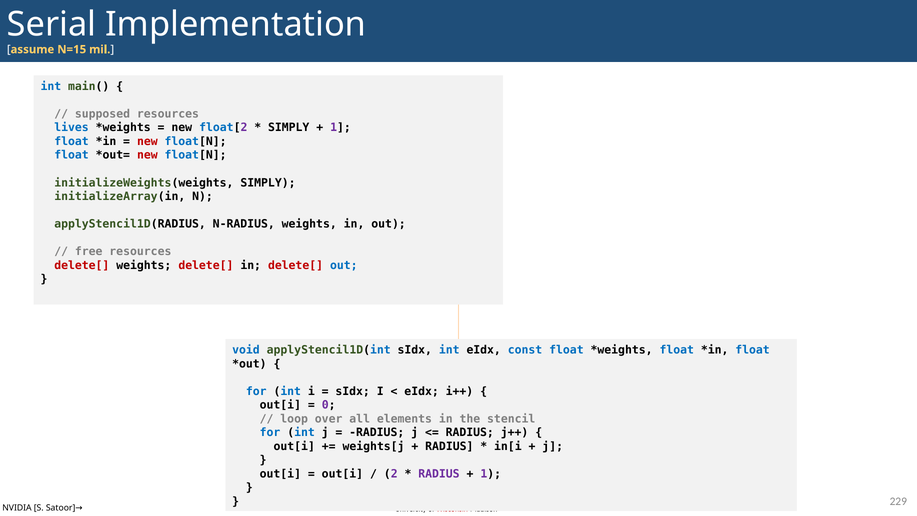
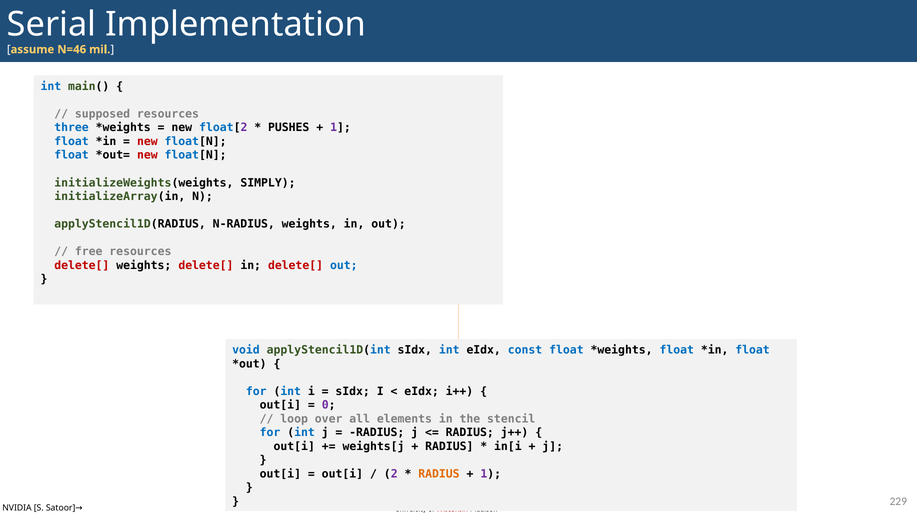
N=15: N=15 -> N=46 (72, 49)
lives: lives -> three (71, 128)
SIMPLY: SIMPLY -> PUSHES (289, 128)
RADIUS colour: purple -> orange (439, 474)
